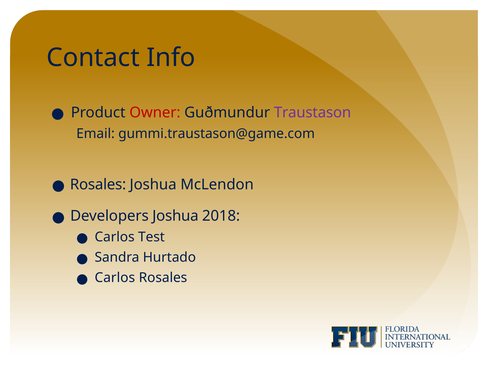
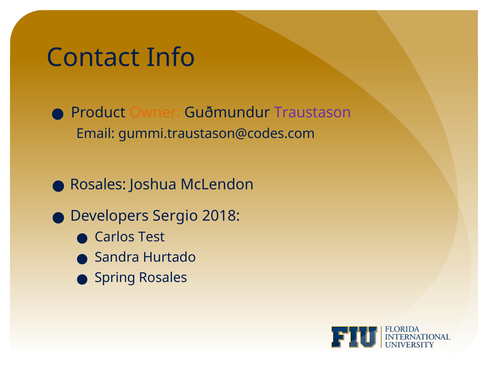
Owner colour: red -> orange (155, 112)
gummi.traustason@game.com: gummi.traustason@game.com -> gummi.traustason@codes.com (217, 134)
Developers Joshua: Joshua -> Sergio (175, 216)
Carlos: Carlos -> Spring (115, 278)
